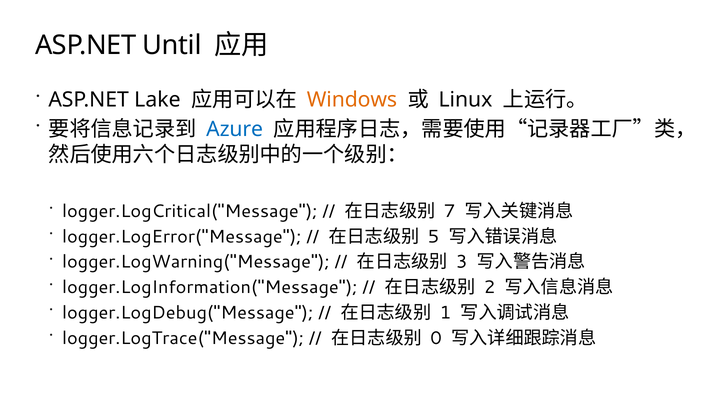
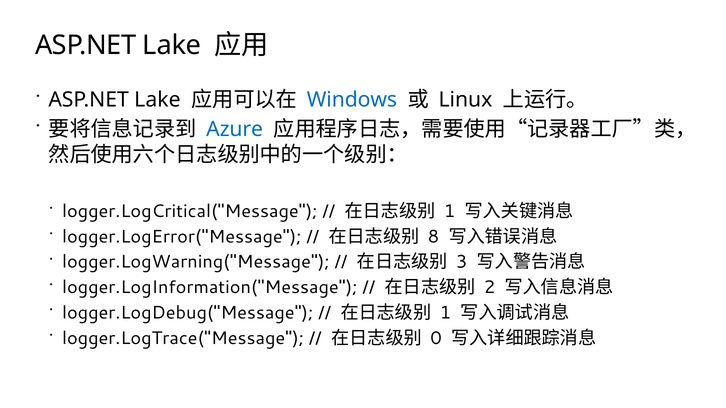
Until: Until -> Lake (172, 45)
Windows colour: orange -> blue (352, 100)
7: 7 -> 1 (450, 211)
5: 5 -> 8 (433, 237)
